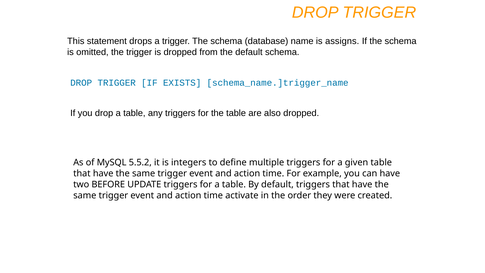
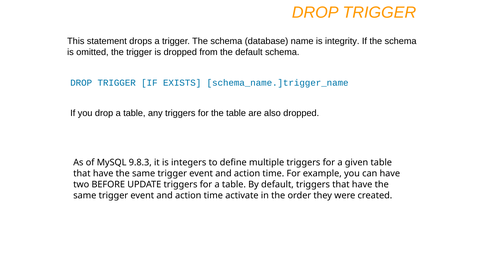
assigns: assigns -> integrity (342, 41)
5.5.2: 5.5.2 -> 9.8.3 (140, 162)
